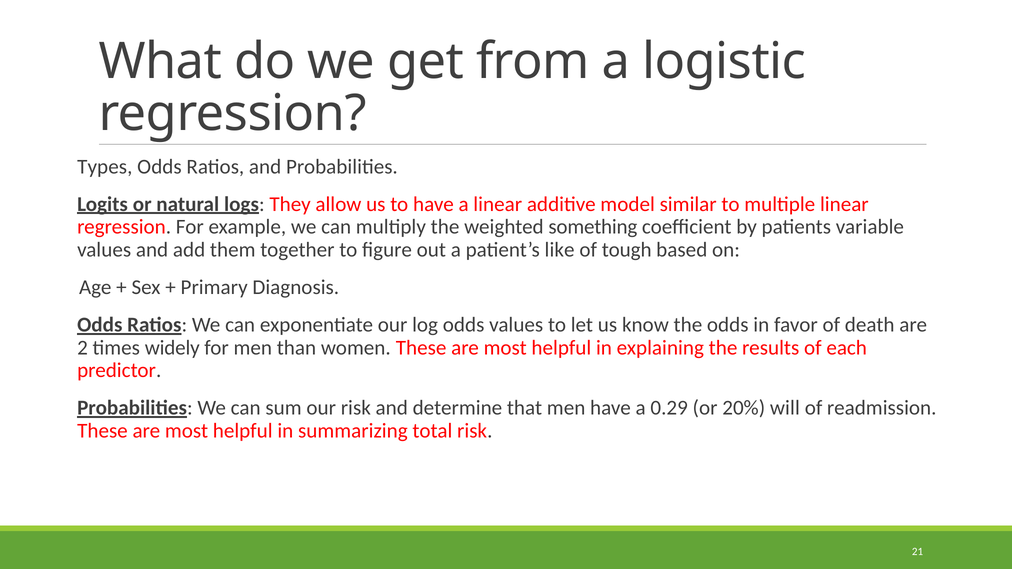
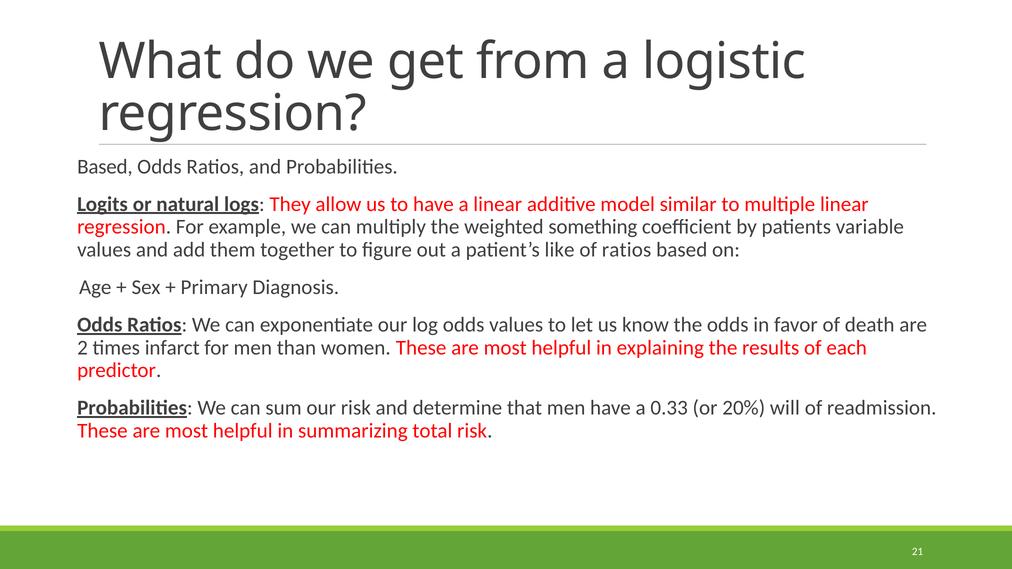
Types: Types -> Based (105, 167)
of tough: tough -> ratios (627, 250)
widely: widely -> infarct (172, 348)
0.29: 0.29 -> 0.33 (669, 408)
